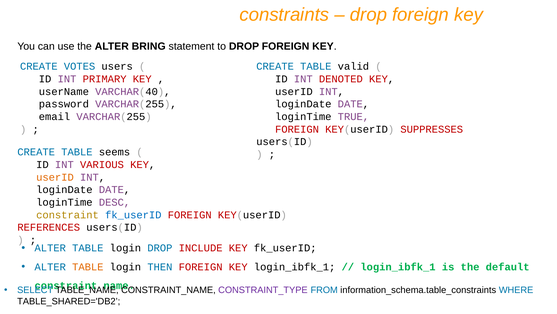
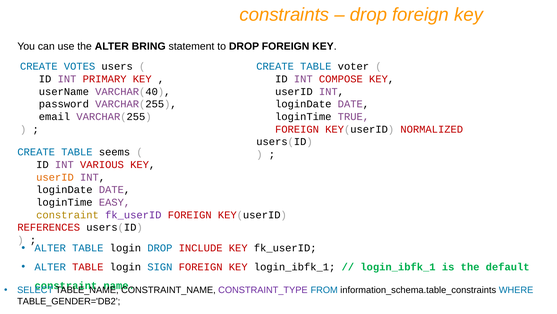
valid: valid -> voter (353, 66)
DENOTED: DENOTED -> COMPOSE (341, 79)
SUPPRESSES: SUPPRESSES -> NORMALIZED (432, 129)
DESC: DESC -> EASY (115, 202)
fk_userID colour: blue -> purple (133, 215)
TABLE colour: orange -> red (88, 266)
THEN: THEN -> SIGN (160, 266)
TABLE_SHARED='DB2: TABLE_SHARED='DB2 -> TABLE_GENDER='DB2 (69, 301)
